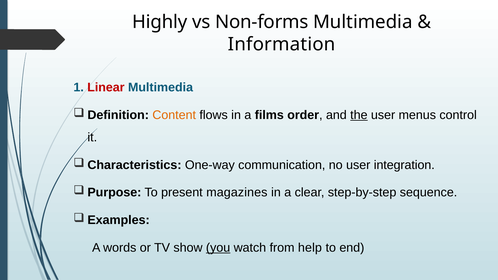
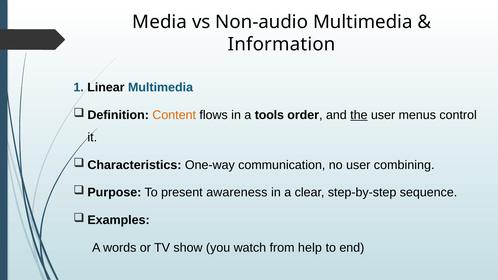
Highly: Highly -> Media (160, 22)
Non-forms: Non-forms -> Non-audio (262, 22)
Linear colour: red -> black (106, 87)
films: films -> tools (269, 115)
integration: integration -> combining (404, 165)
magazines: magazines -> awareness (237, 193)
you underline: present -> none (218, 248)
